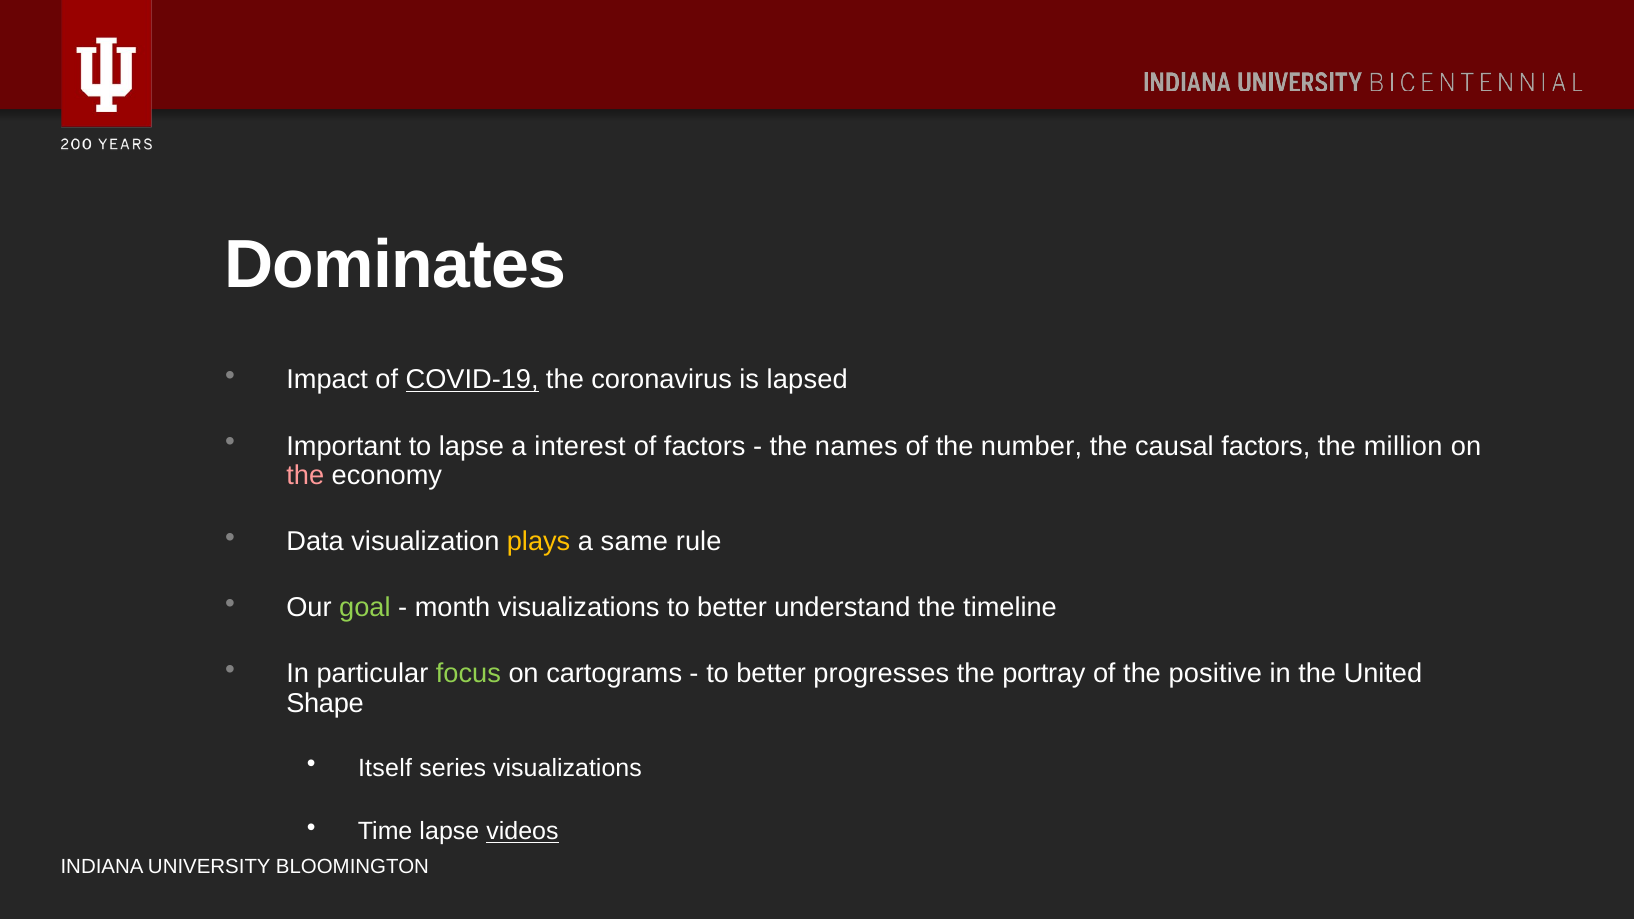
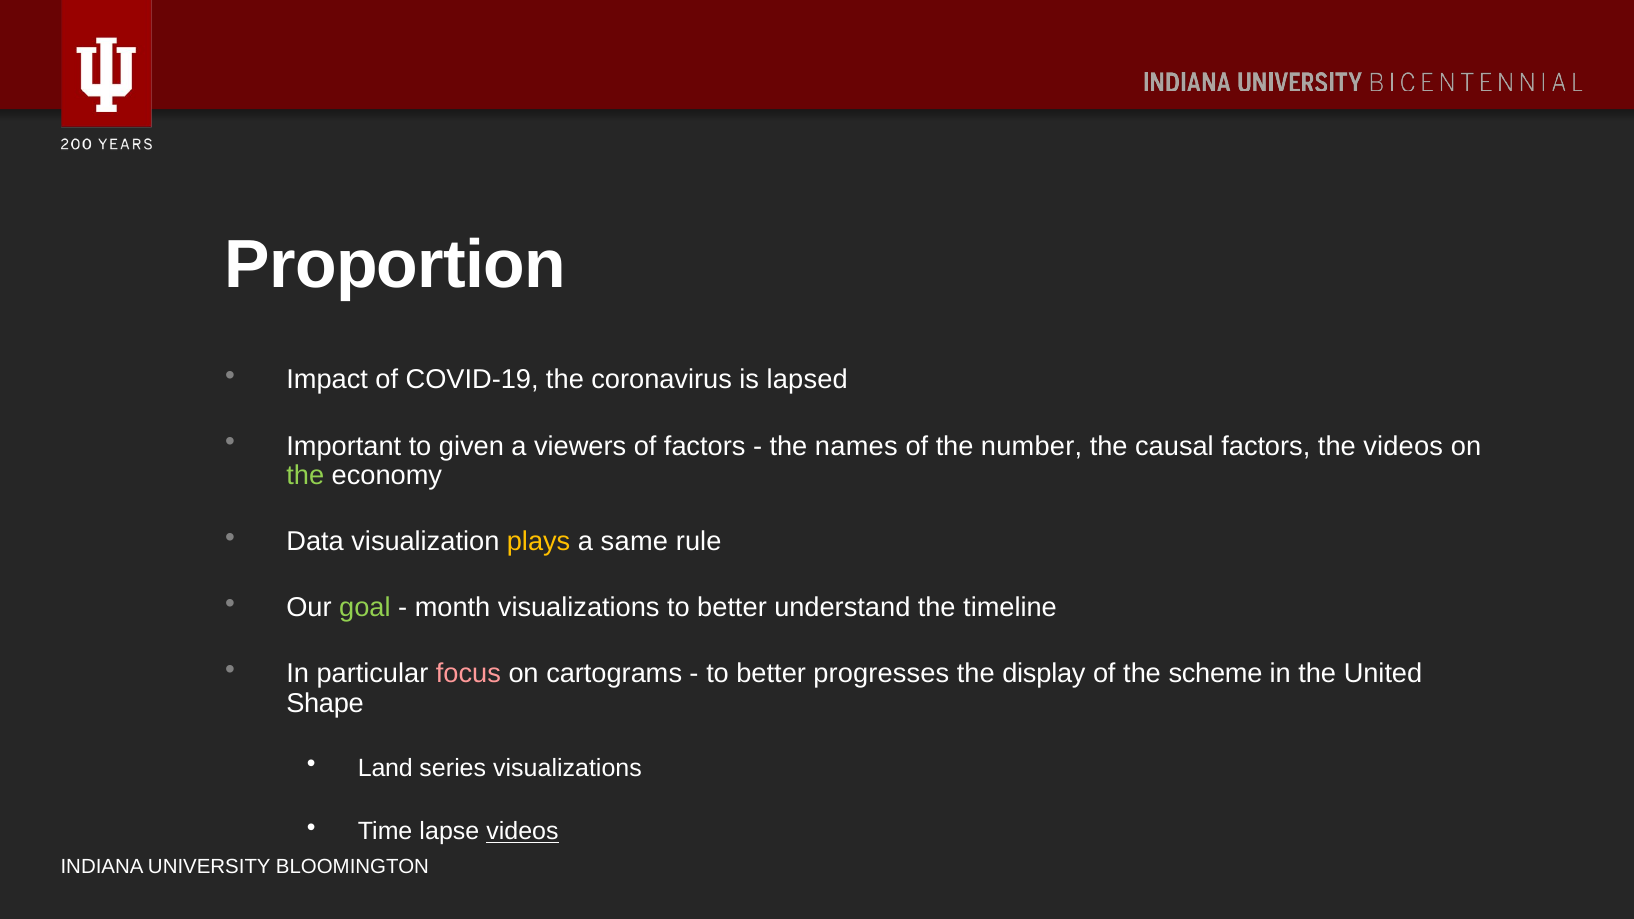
Dominates: Dominates -> Proportion (395, 265)
COVID-19 underline: present -> none (472, 380)
to lapse: lapse -> given (471, 446)
interest: interest -> viewers (580, 446)
the million: million -> videos (1403, 446)
the colour: pink -> light green (305, 476)
focus colour: light green -> pink (468, 674)
portray: portray -> display (1044, 674)
positive: positive -> scheme (1215, 674)
Itself: Itself -> Land (385, 768)
